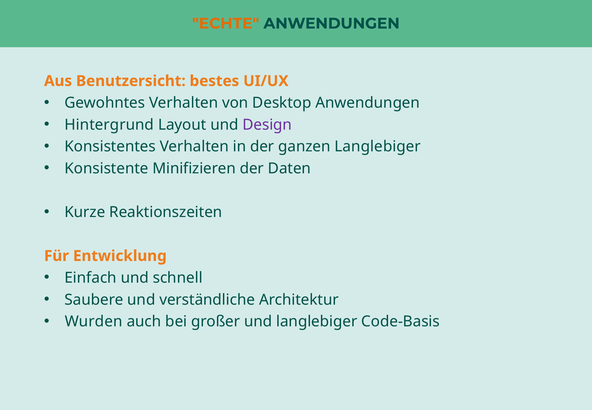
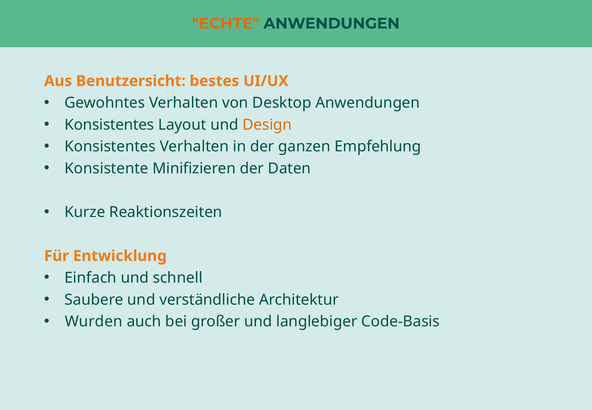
Hintergrund: Hintergrund -> Konsistentes (109, 125)
Design colour: purple -> orange (267, 125)
ganzen Langlebiger: Langlebiger -> Empfehlung (378, 147)
